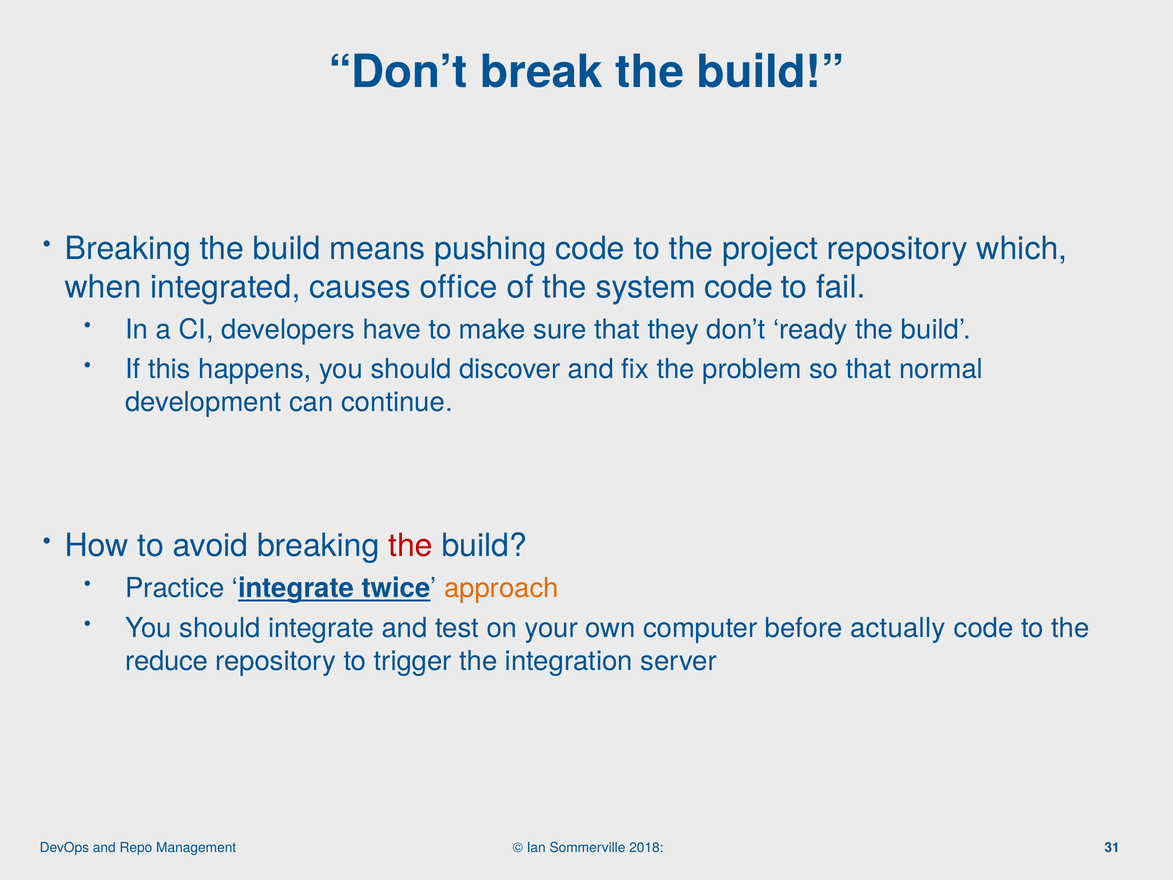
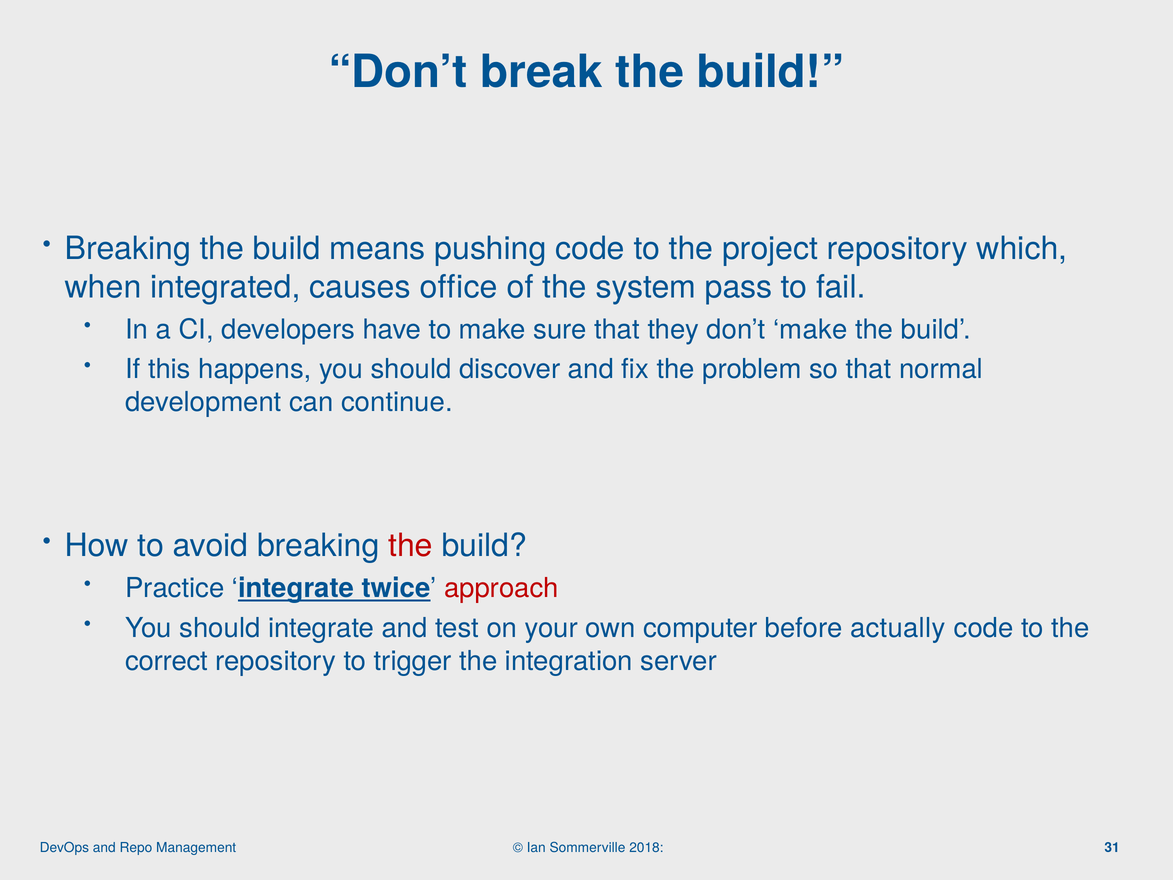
system code: code -> pass (739, 287)
don’t ready: ready -> make (810, 329)
approach colour: orange -> red (501, 588)
reduce: reduce -> correct (166, 661)
